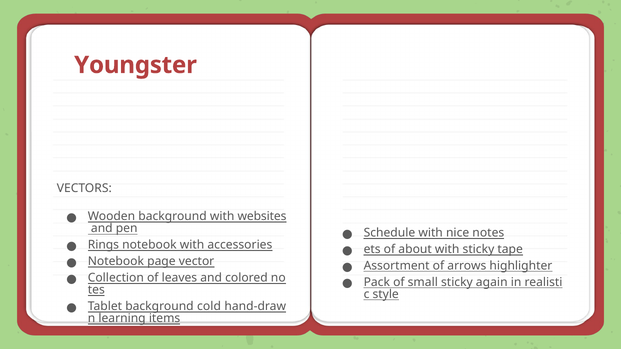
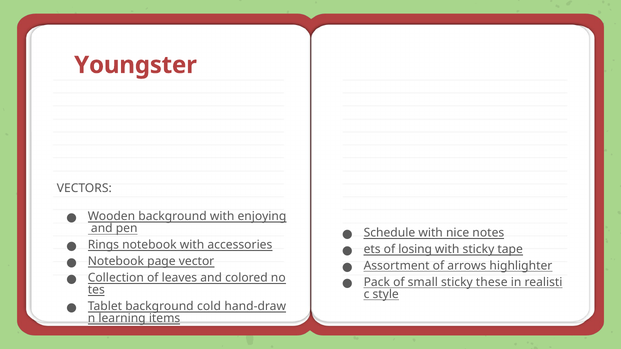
websites: websites -> enjoying (262, 217)
about: about -> losing (415, 250)
again: again -> these (492, 282)
